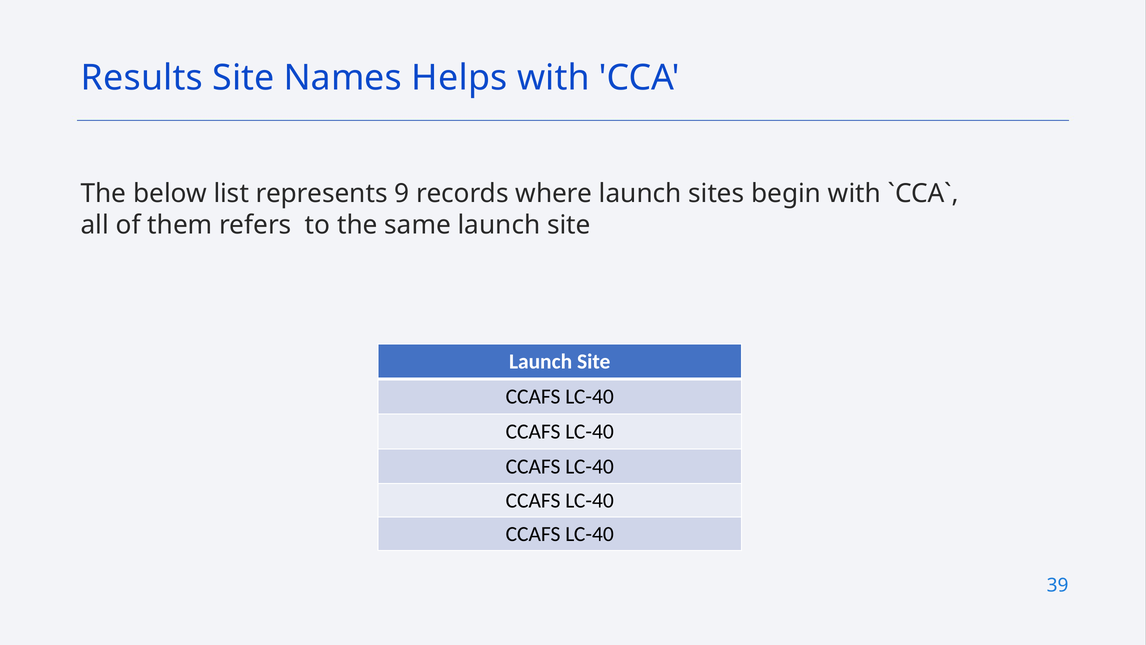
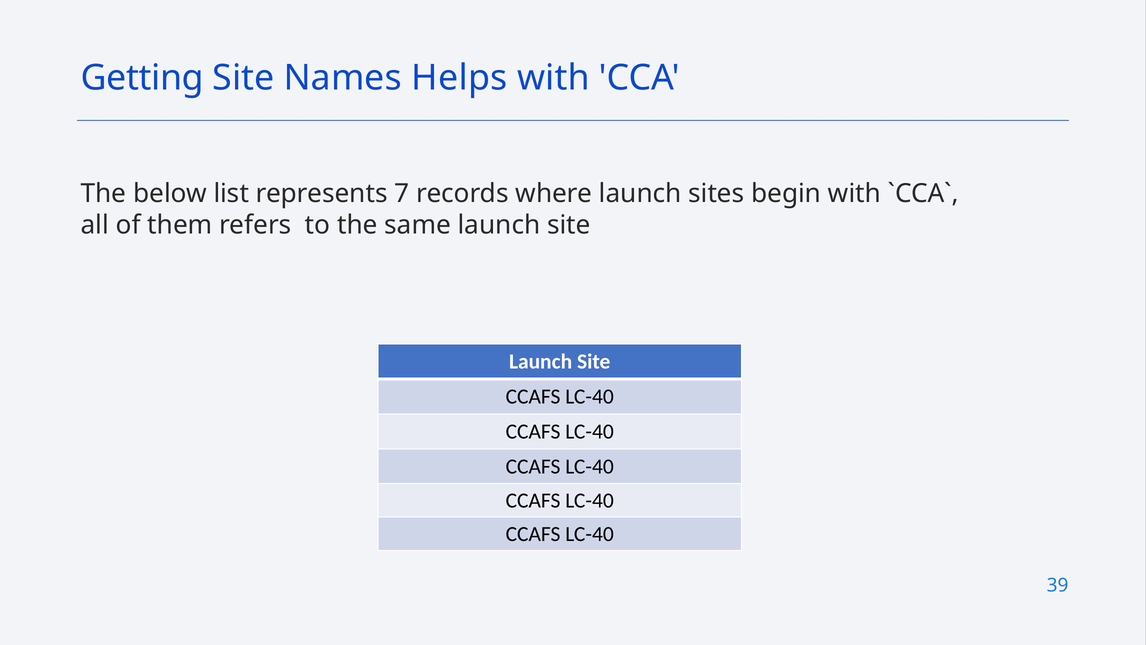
Results: Results -> Getting (142, 78)
9: 9 -> 7 (402, 193)
